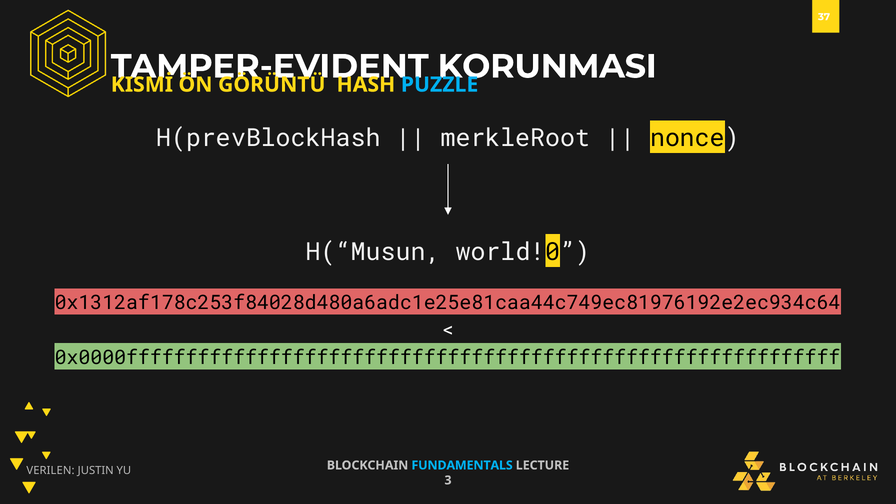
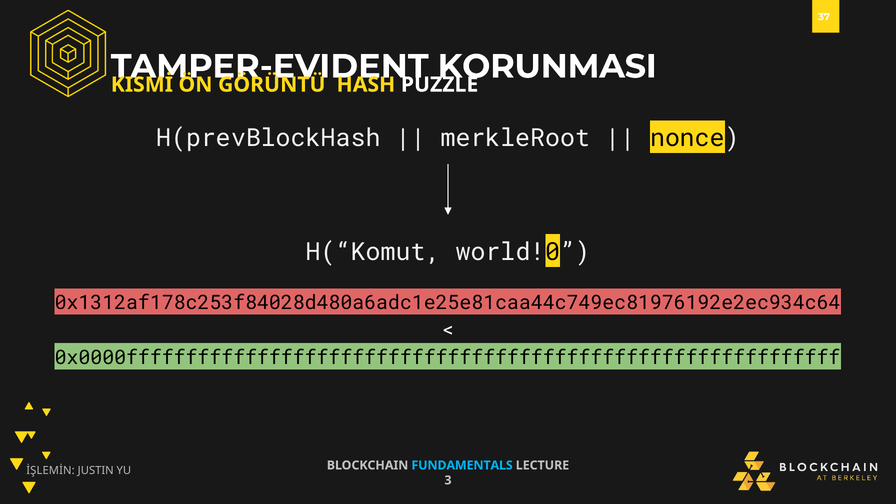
PUZZLE colour: light blue -> white (440, 85)
H(“Musun: H(“Musun -> H(“Komut (373, 252)
VERILEN: VERILEN -> İŞLEMİN (51, 471)
